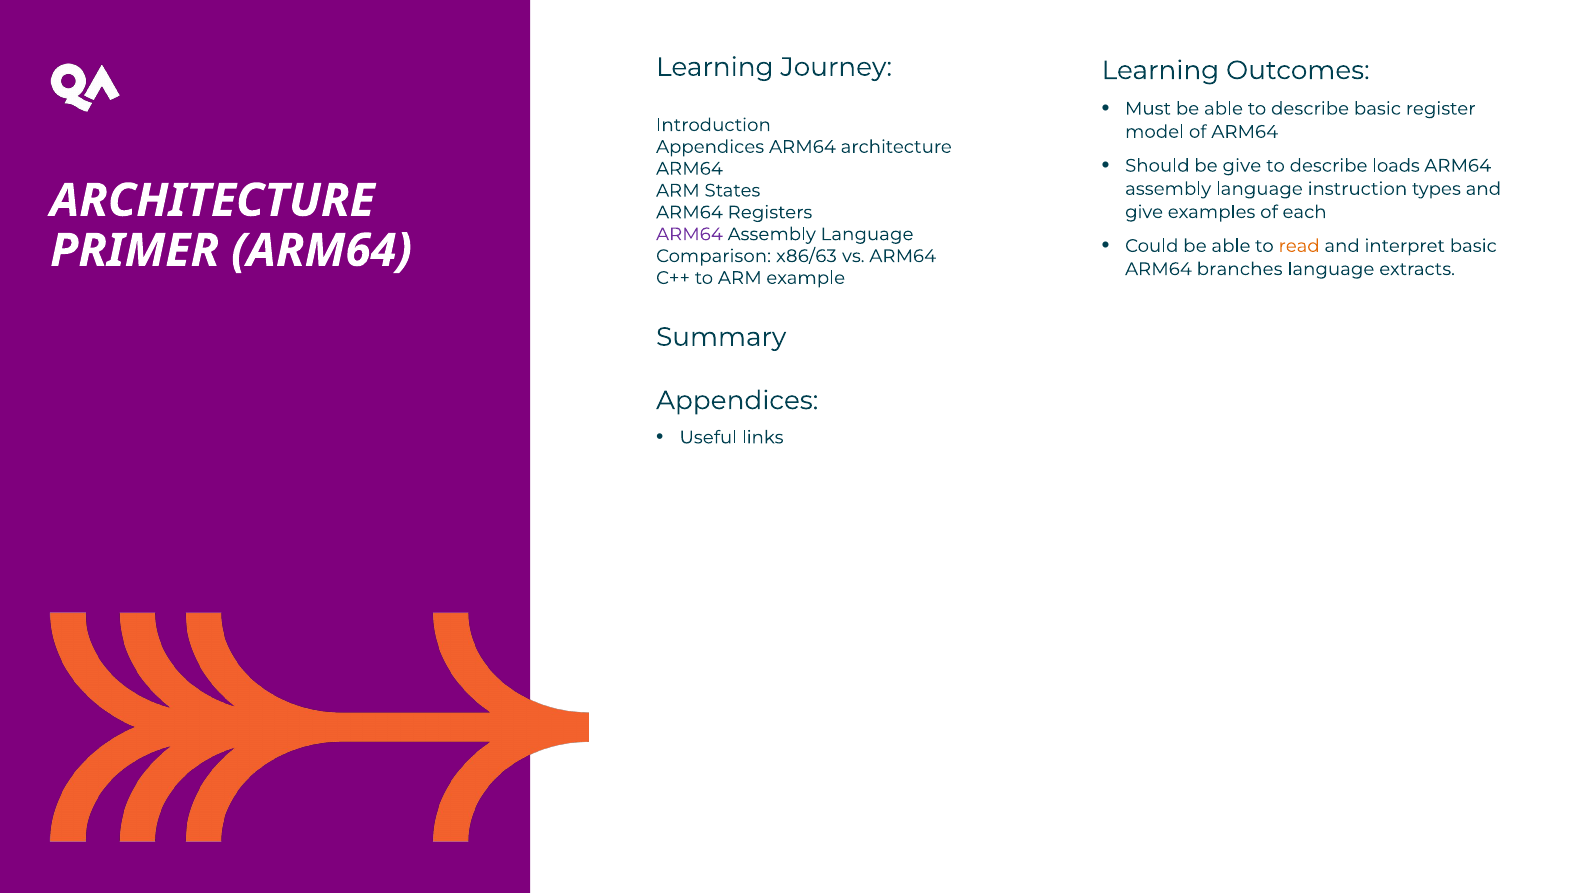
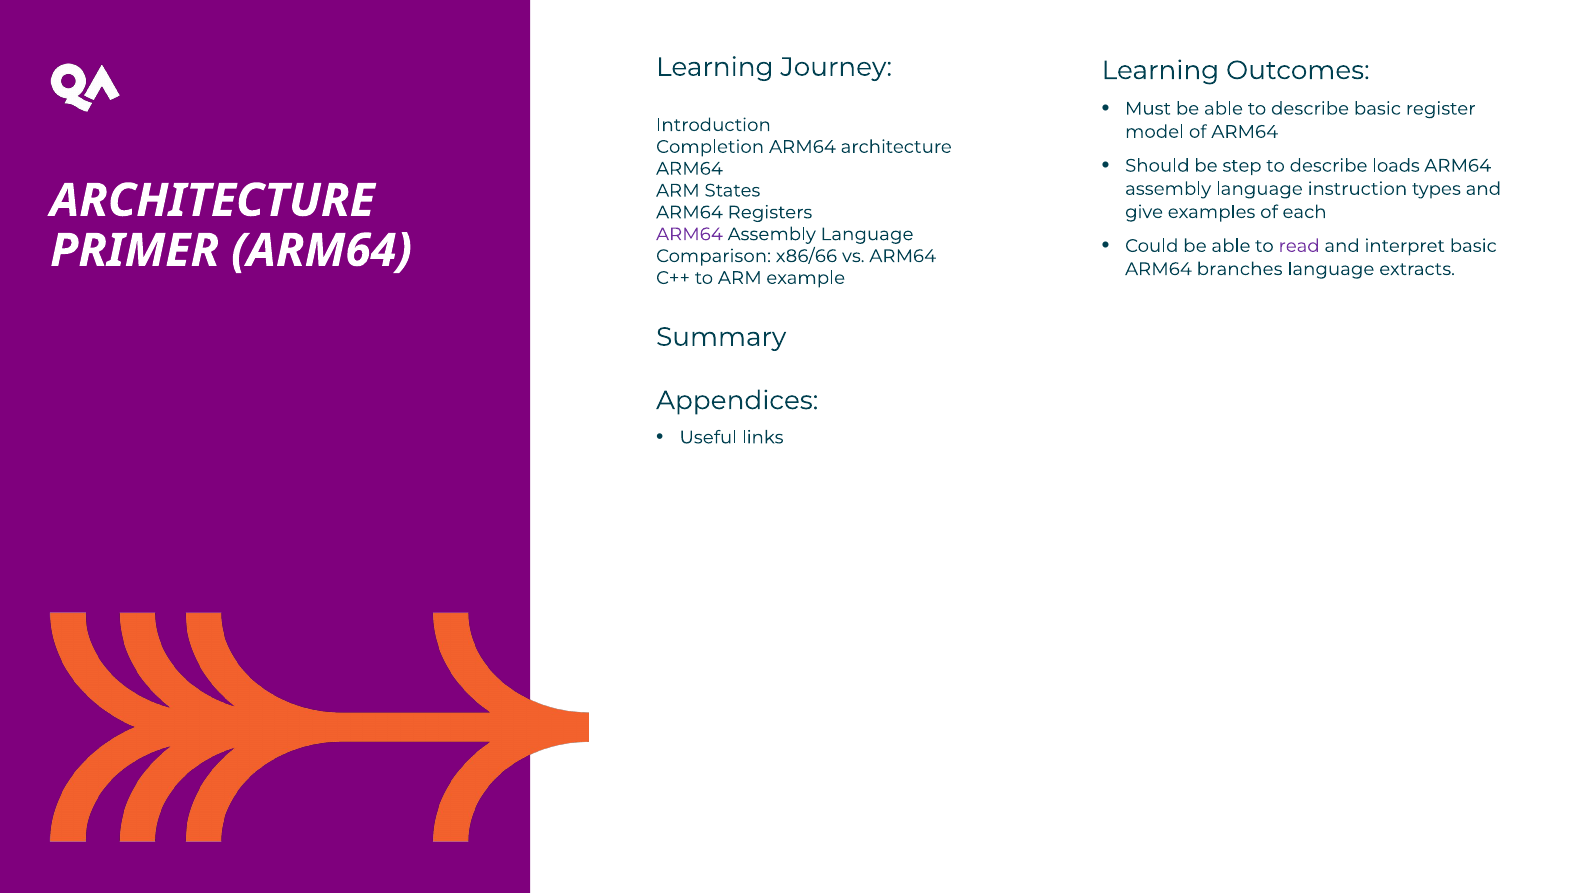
Appendices: Appendices -> Completion (710, 147)
be give: give -> step (1242, 166)
read colour: orange -> purple (1299, 246)
x86/63: x86/63 -> x86/66 (806, 256)
